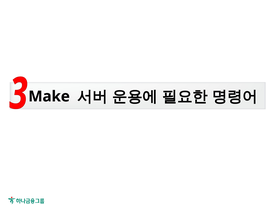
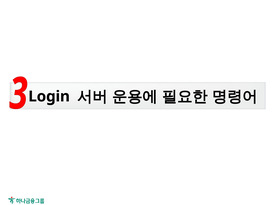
Make: Make -> Login (49, 96)
